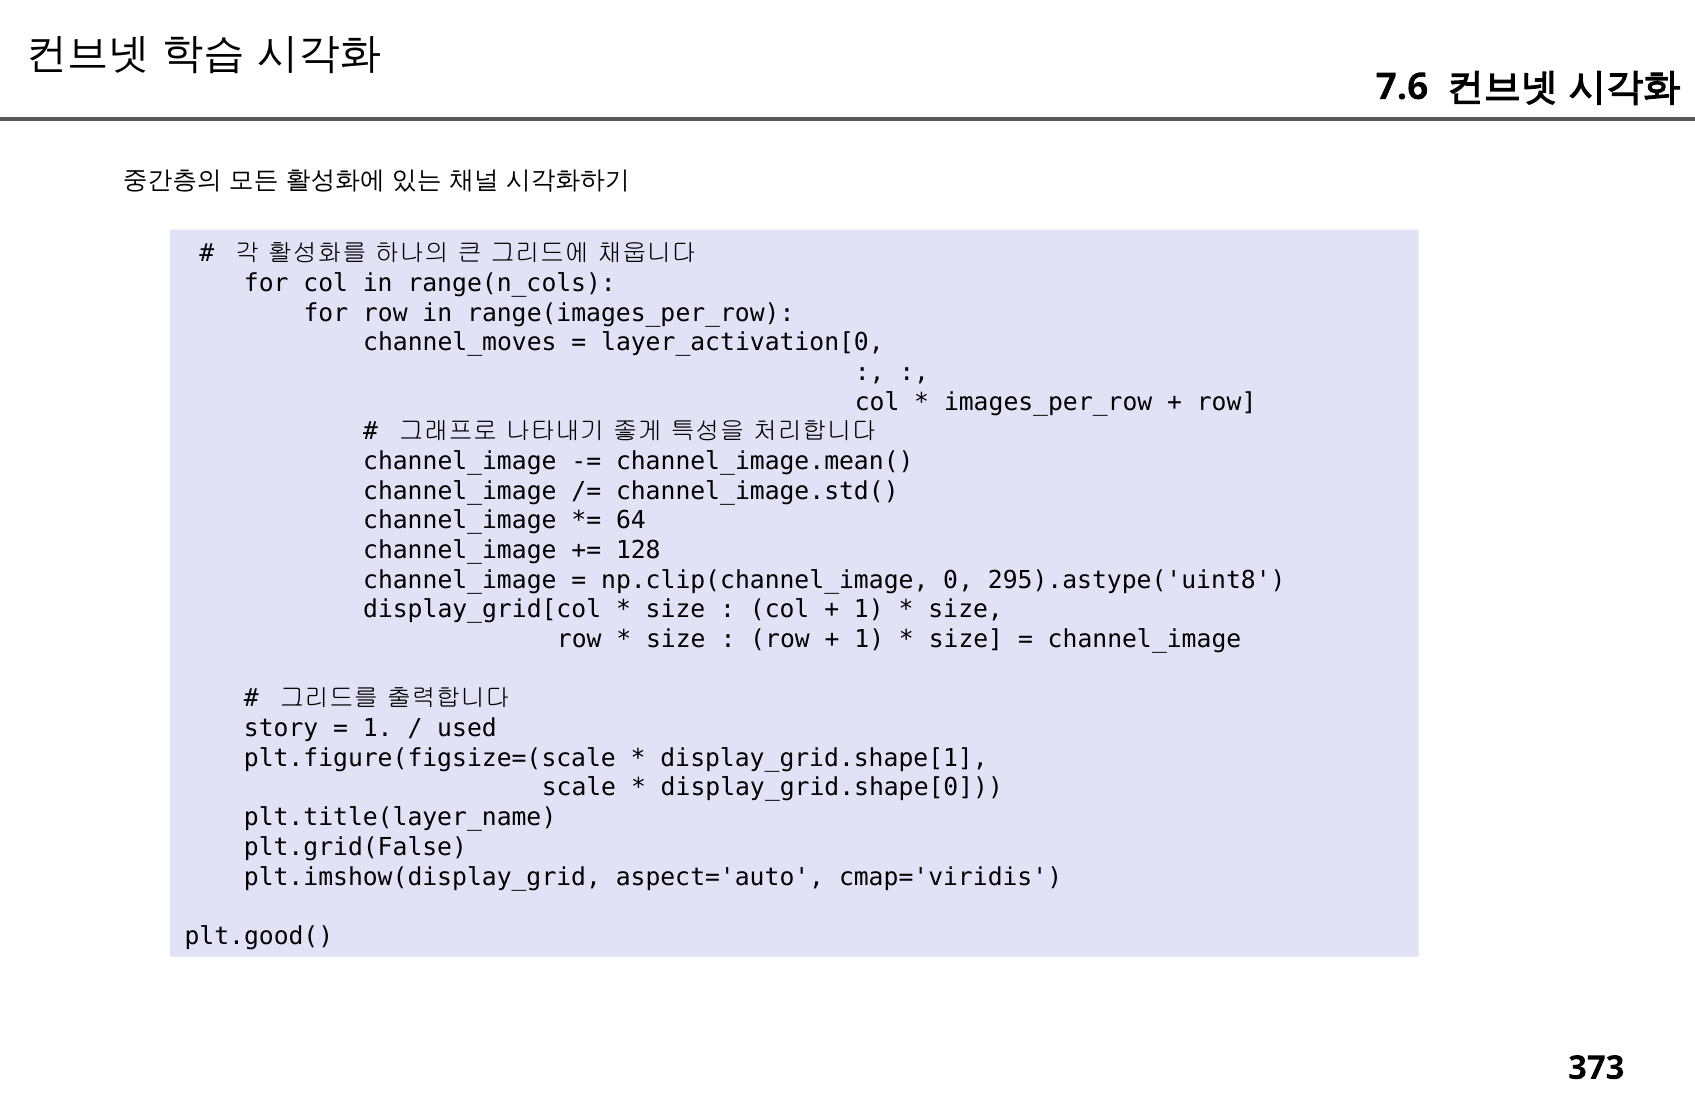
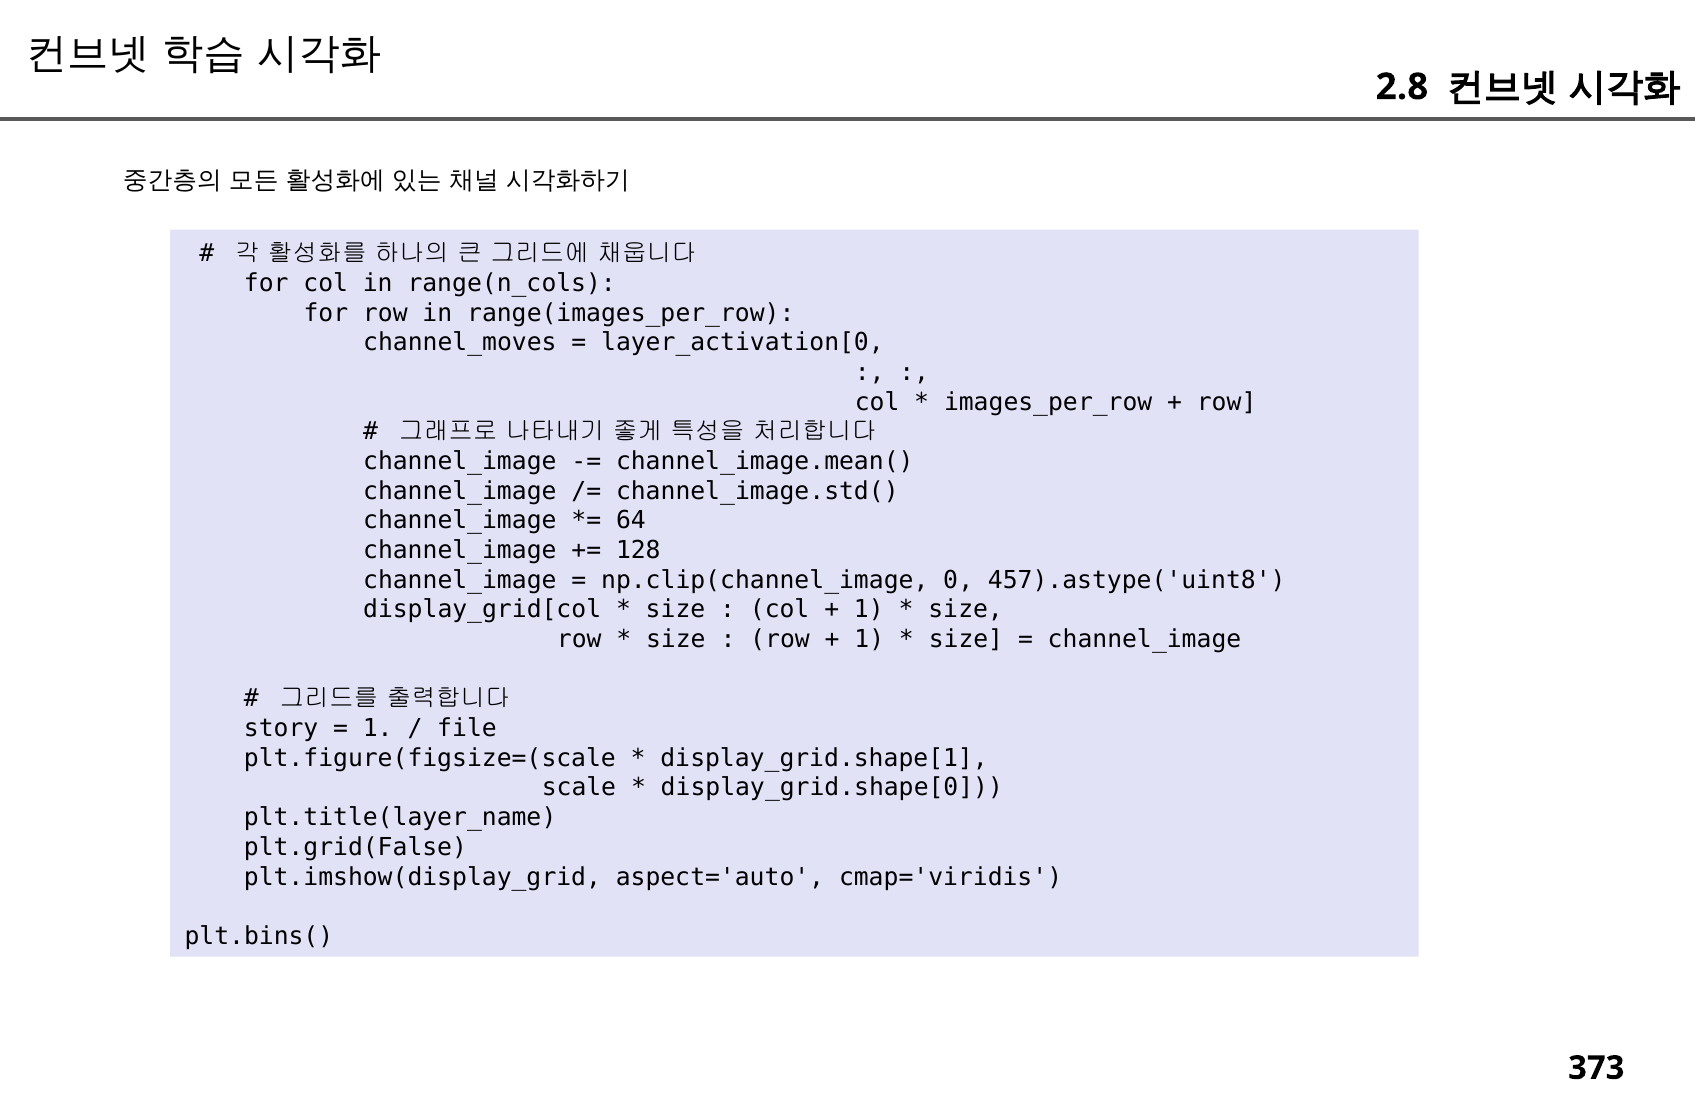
7.6: 7.6 -> 2.8 (1402, 87)
295).astype('uint8: 295).astype('uint8 -> 457).astype('uint8 (1137, 580)
used: used -> file (467, 729)
plt.good(: plt.good( -> plt.bins( (259, 937)
